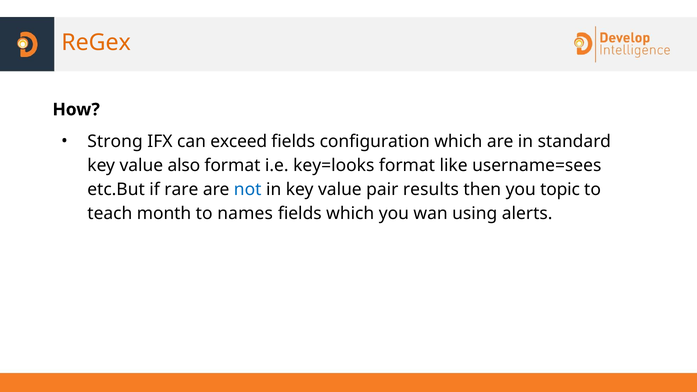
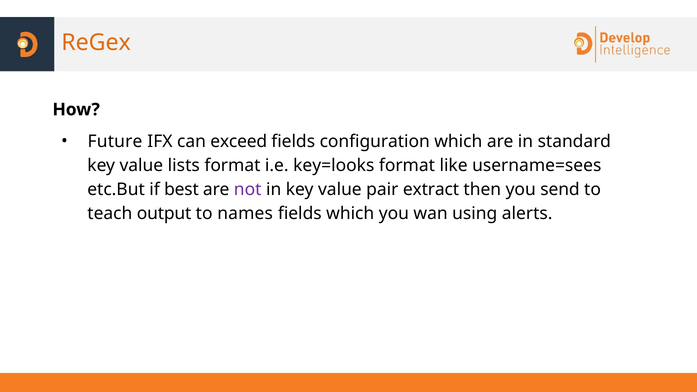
Strong: Strong -> Future (115, 141)
also: also -> lists (184, 165)
rare: rare -> best (181, 189)
not colour: blue -> purple (248, 189)
results: results -> extract (431, 189)
topic: topic -> send (560, 189)
month: month -> output (164, 213)
